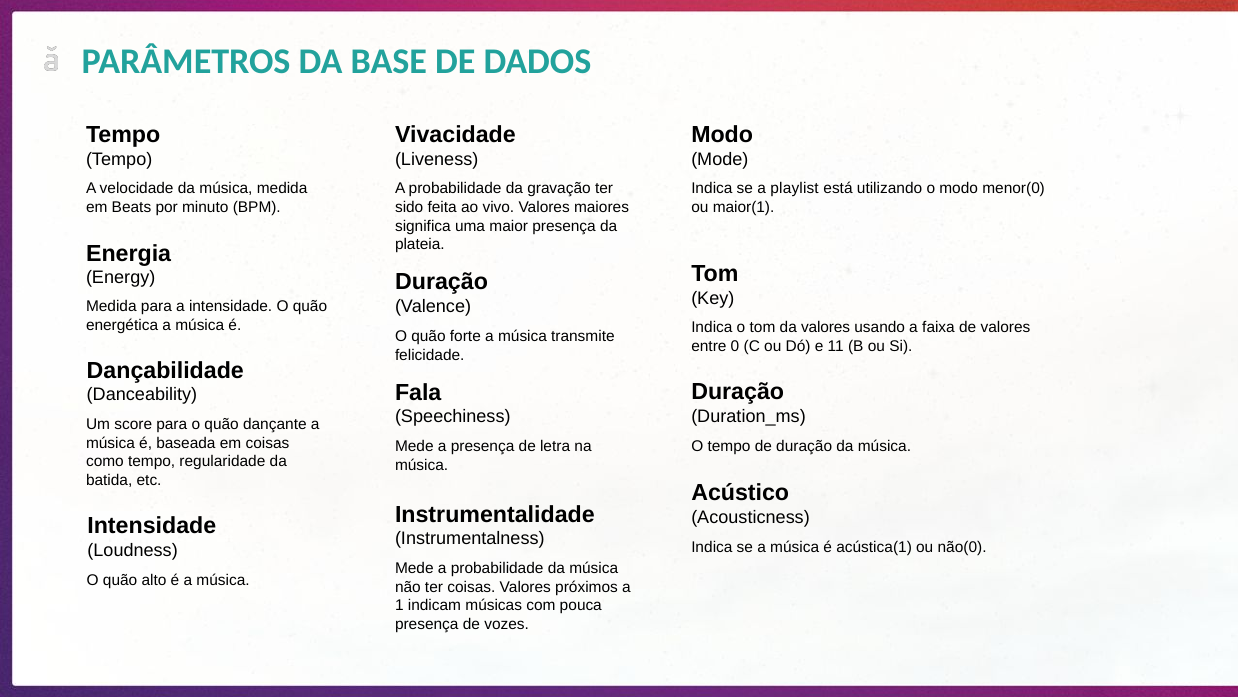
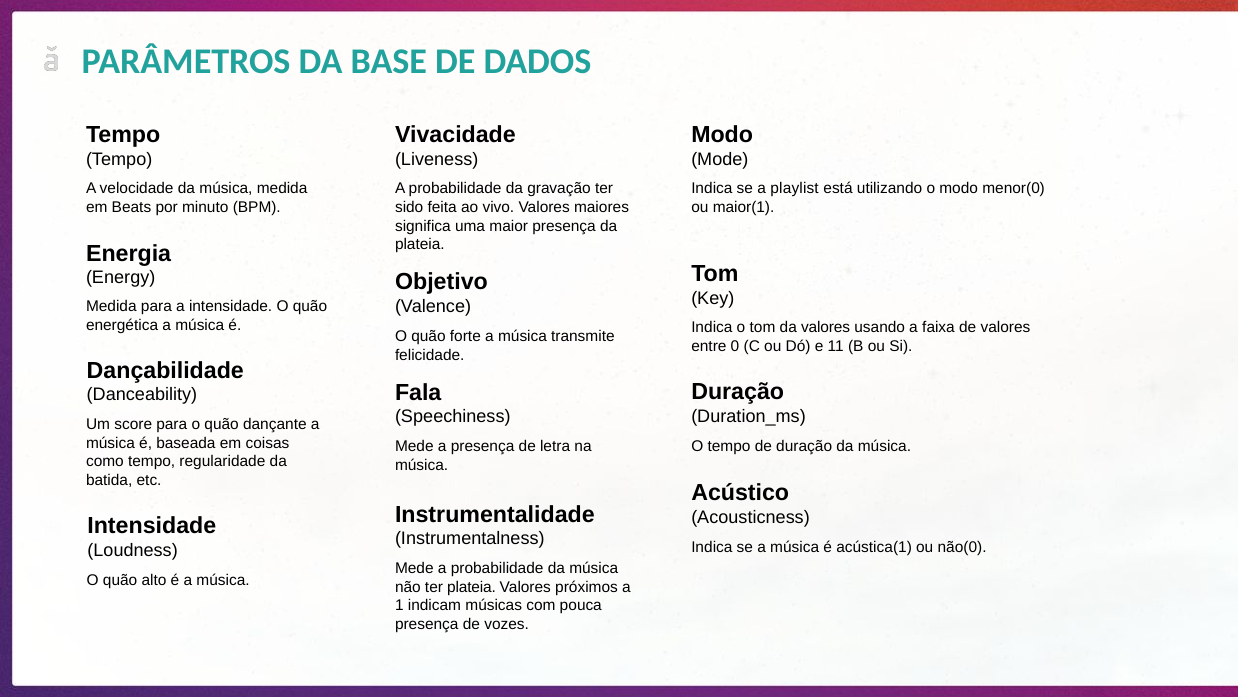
Duração: Duração -> Objetivo (441, 282)
ter coisas: coisas -> plateia (471, 587)
